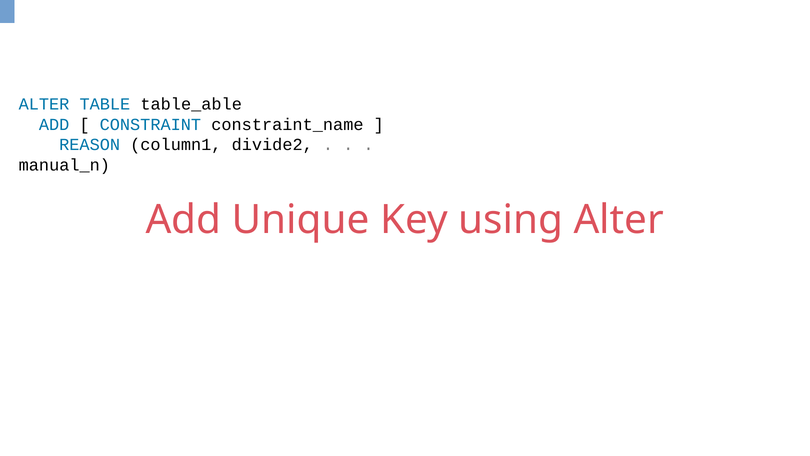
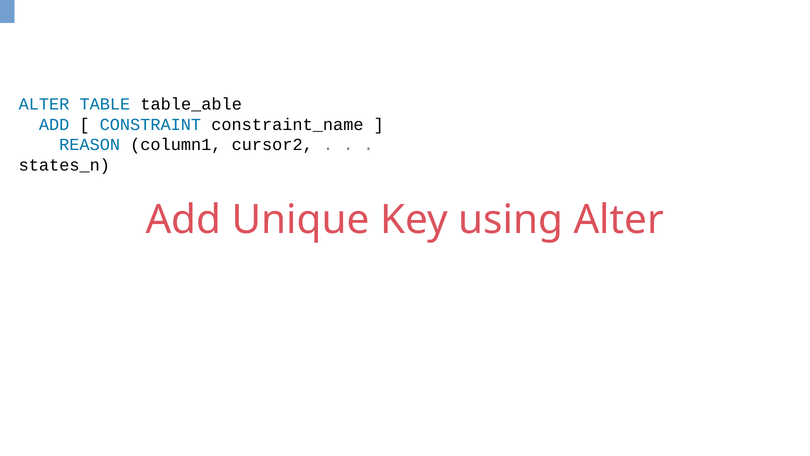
divide2: divide2 -> cursor2 (272, 145)
manual_n: manual_n -> states_n (64, 165)
